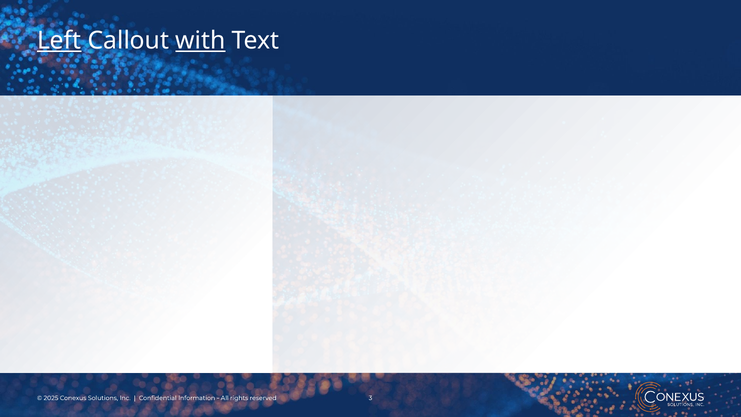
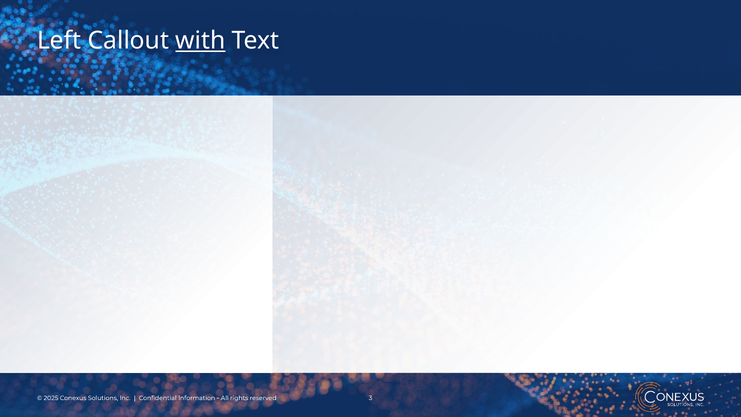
Left underline: present -> none (59, 40)
